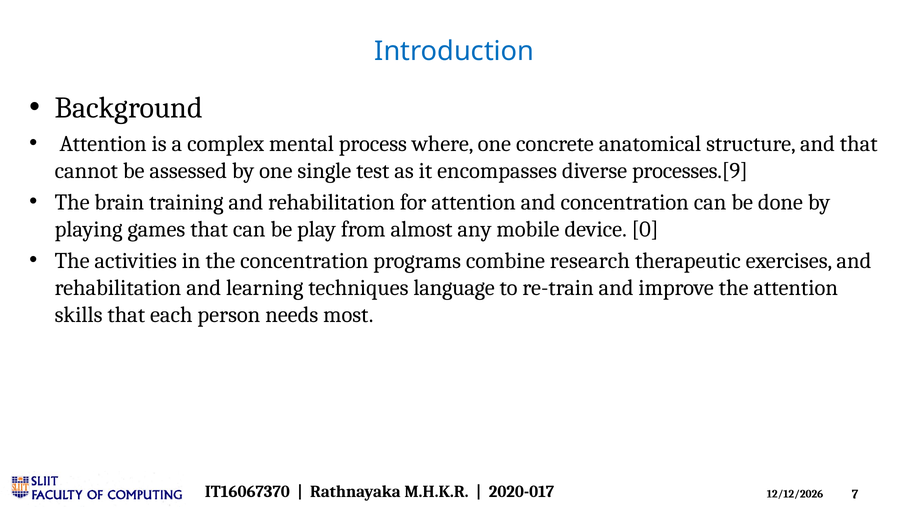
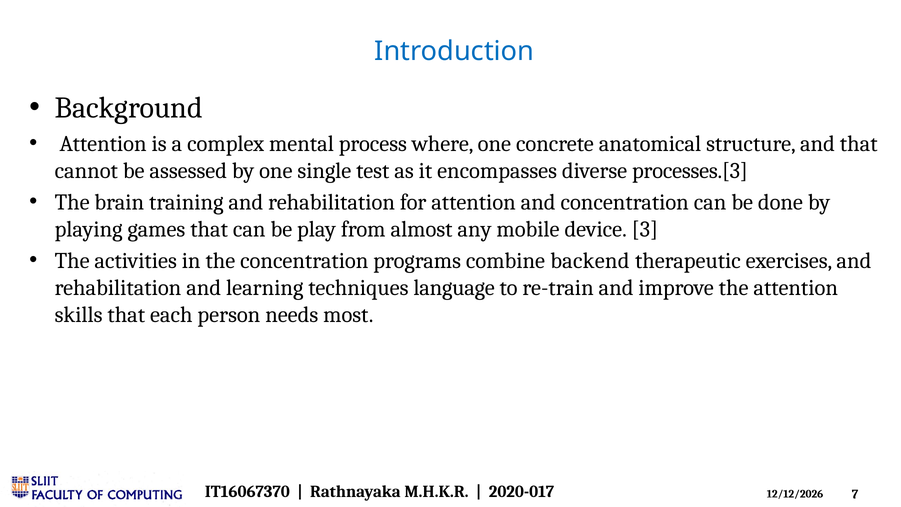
processes.[9: processes.[9 -> processes.[3 (690, 171)
0: 0 -> 3 (645, 229)
research: research -> backend (590, 261)
